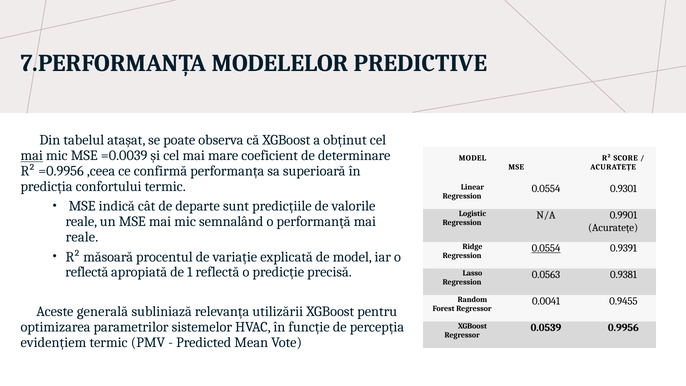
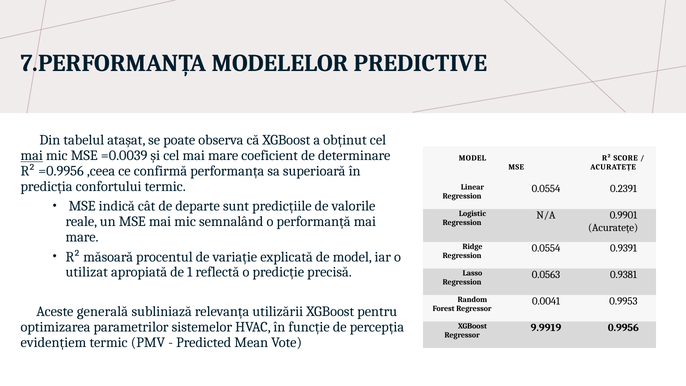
0.9301: 0.9301 -> 0.2391 (623, 189)
reale: reale -> mare (82, 237)
0.0554 underline: present -> none (546, 248)
reflectă: reflectă -> utilizat (87, 272)
0.9455: 0.9455 -> 0.9953 (623, 301)
0.0539: 0.0539 -> 9.9919 (546, 327)
